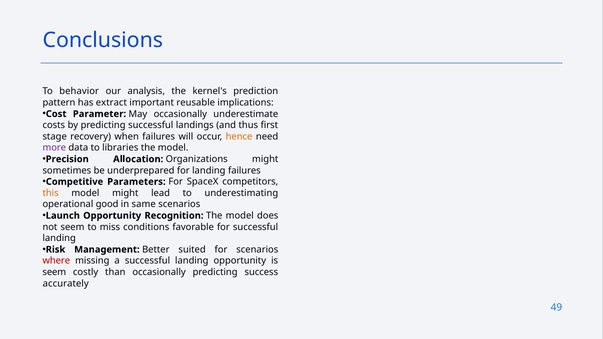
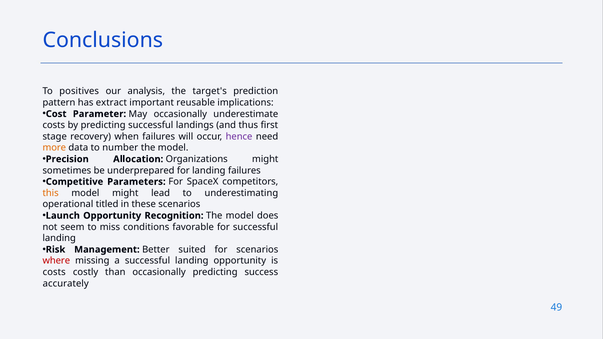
behavior: behavior -> positives (79, 91)
kernel's: kernel's -> target's (210, 91)
hence colour: orange -> purple (239, 137)
more colour: purple -> orange (54, 148)
libraries: libraries -> number (120, 148)
good: good -> titled (107, 204)
same: same -> these (144, 204)
seem: seem -> costs (54, 272)
